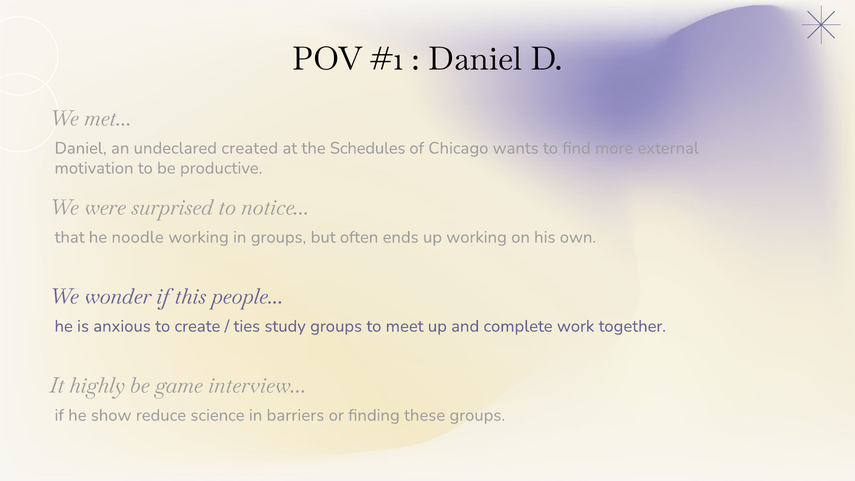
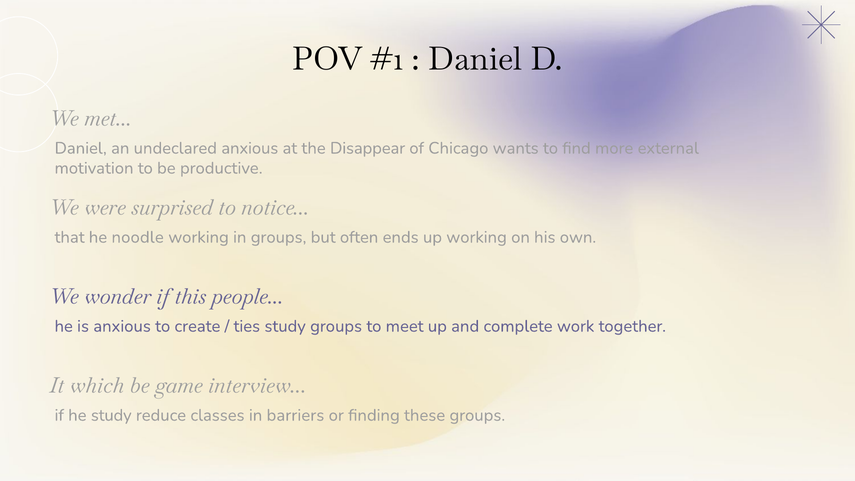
undeclared created: created -> anxious (250, 148)
Schedules: Schedules -> Disappear (368, 148)
highly: highly -> which (97, 386)
he show: show -> study (111, 415)
science: science -> classes (217, 415)
